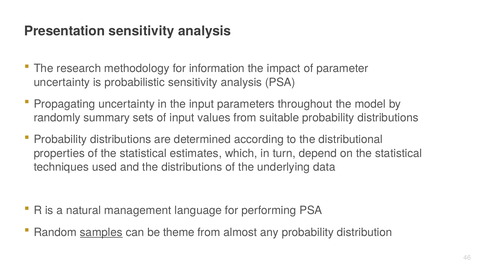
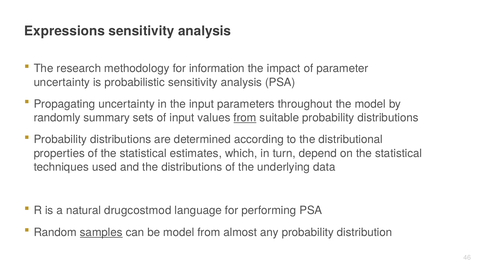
Presentation: Presentation -> Expressions (65, 31)
from underline: none -> present (245, 118)
management: management -> drugcostmod (138, 211)
be theme: theme -> model (179, 233)
